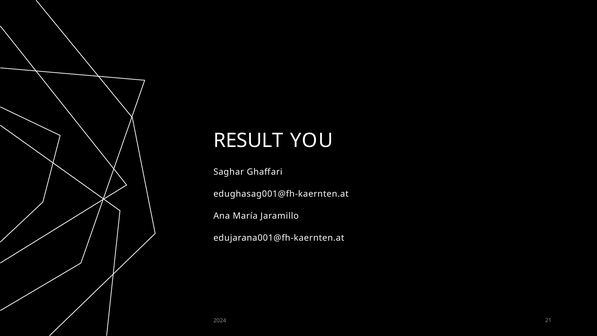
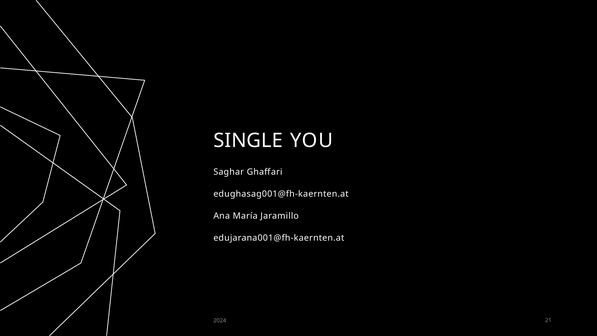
RESULT: RESULT -> SINGLE (248, 141)
